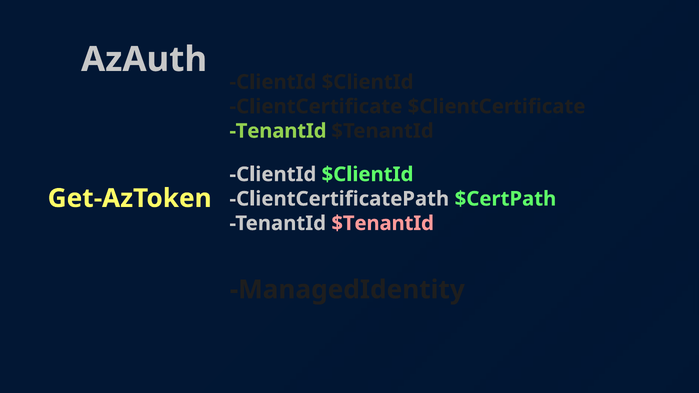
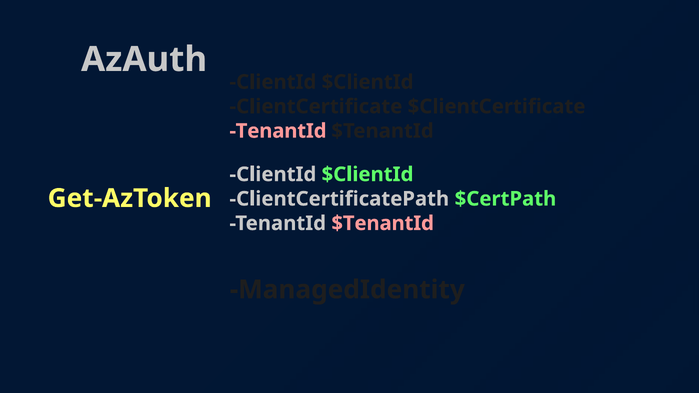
TenantId colour: light green -> pink (278, 131)
